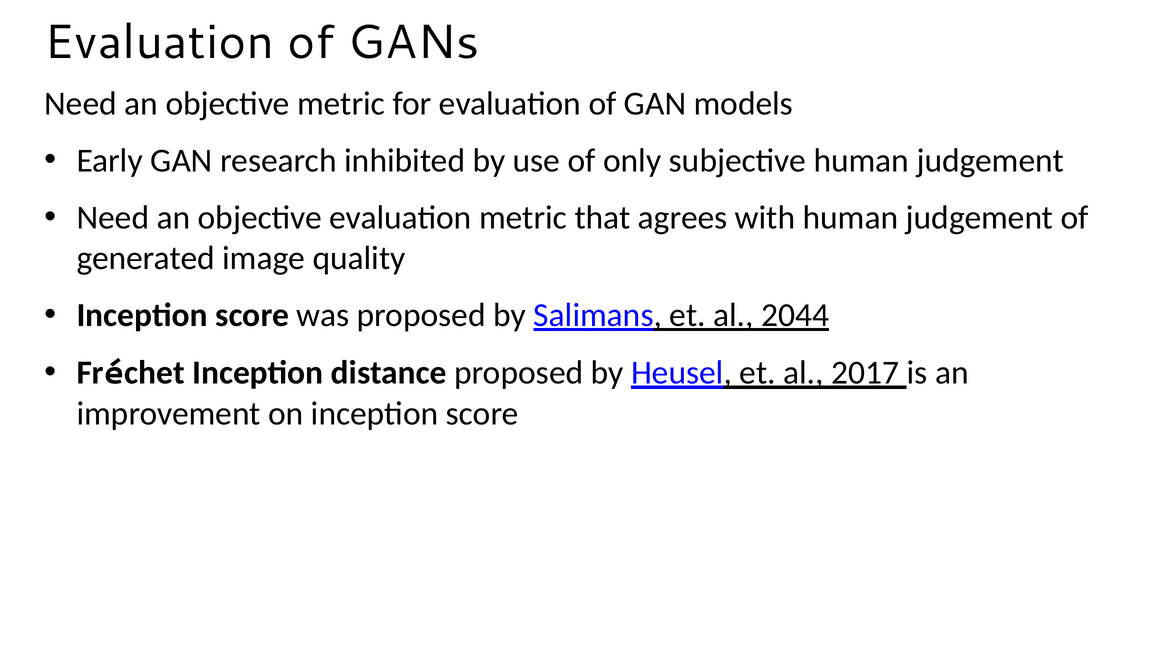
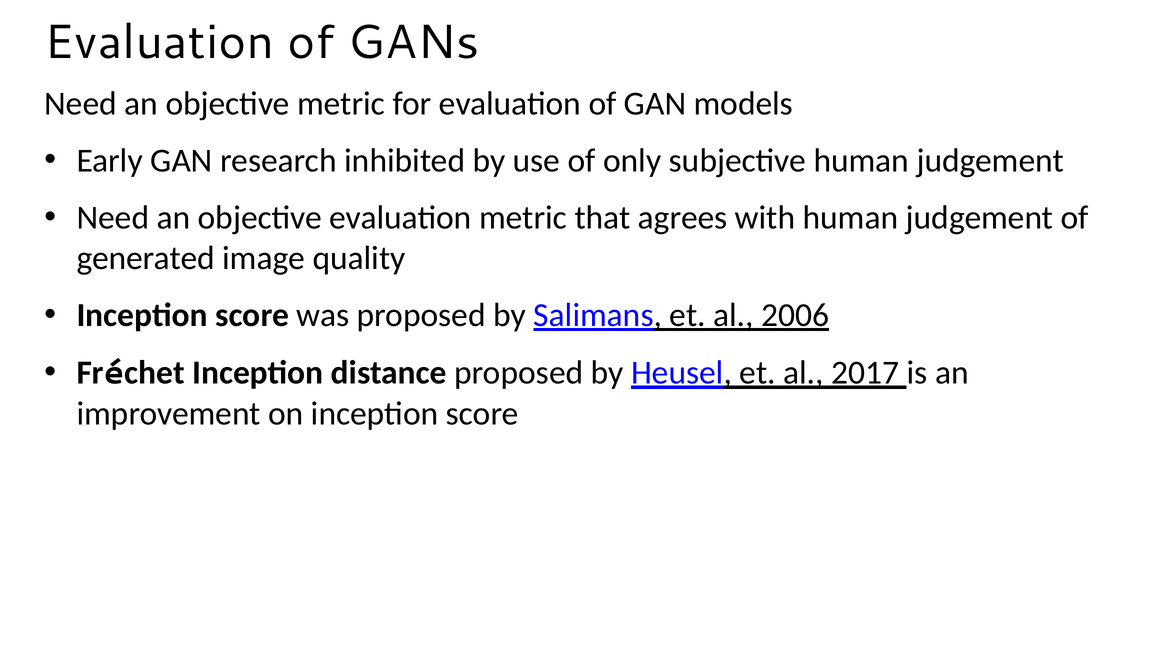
2044: 2044 -> 2006 (795, 315)
